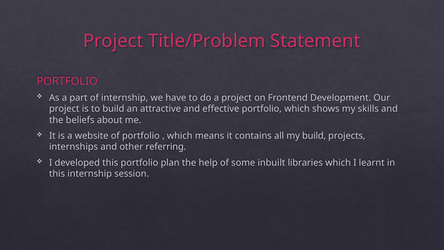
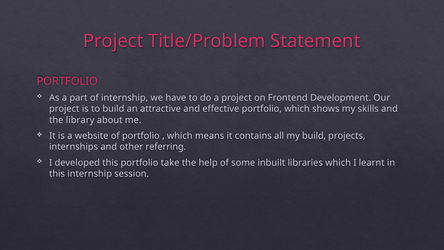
beliefs: beliefs -> library (80, 120)
plan: plan -> take (170, 163)
